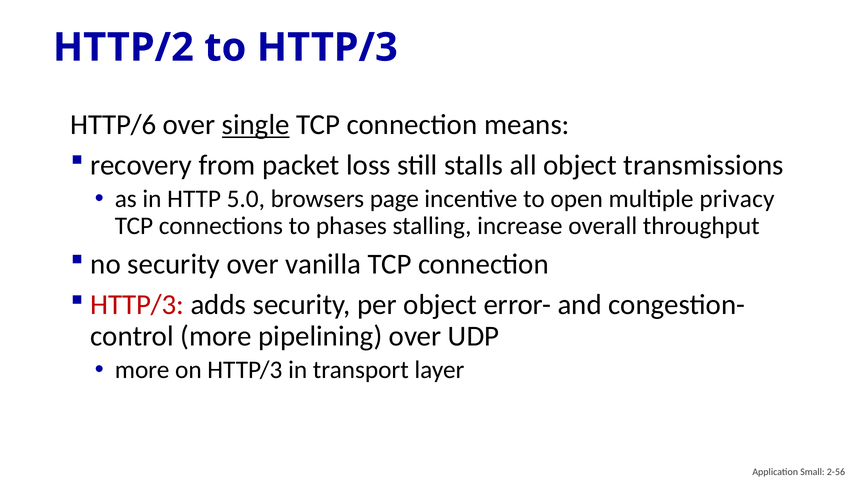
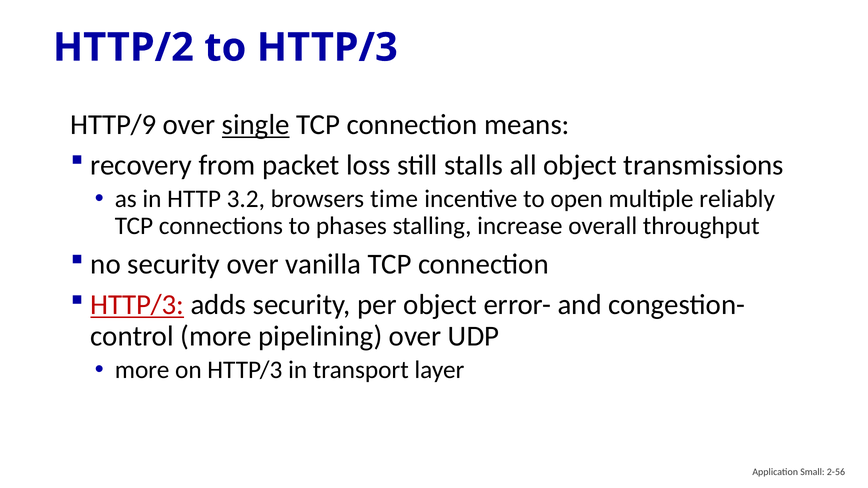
HTTP/6: HTTP/6 -> HTTP/9 (113, 125)
5.0: 5.0 -> 3.2 (246, 199)
page: page -> time (394, 199)
privacy: privacy -> reliably (737, 199)
HTTP/3 underline: none -> present (137, 305)
